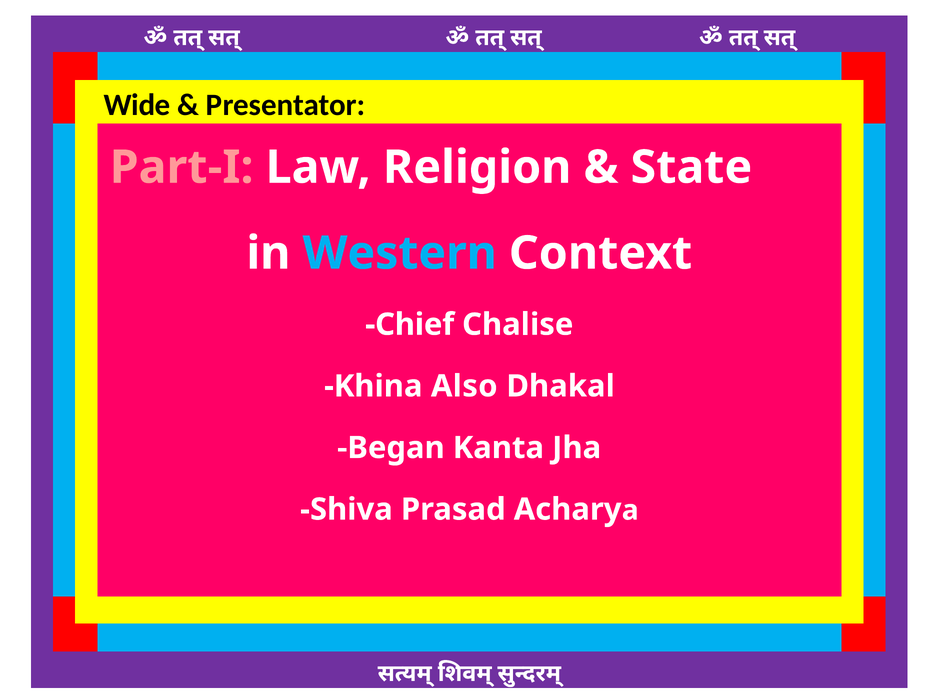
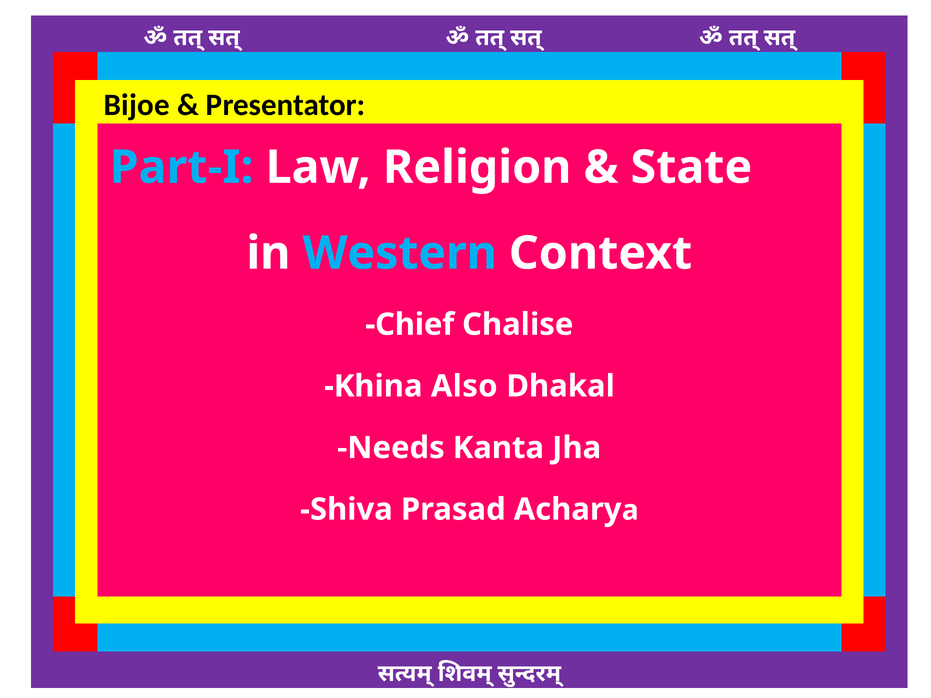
Wide: Wide -> Bijoe (137, 105)
Part-I colour: pink -> light blue (182, 167)
Began: Began -> Needs (391, 448)
